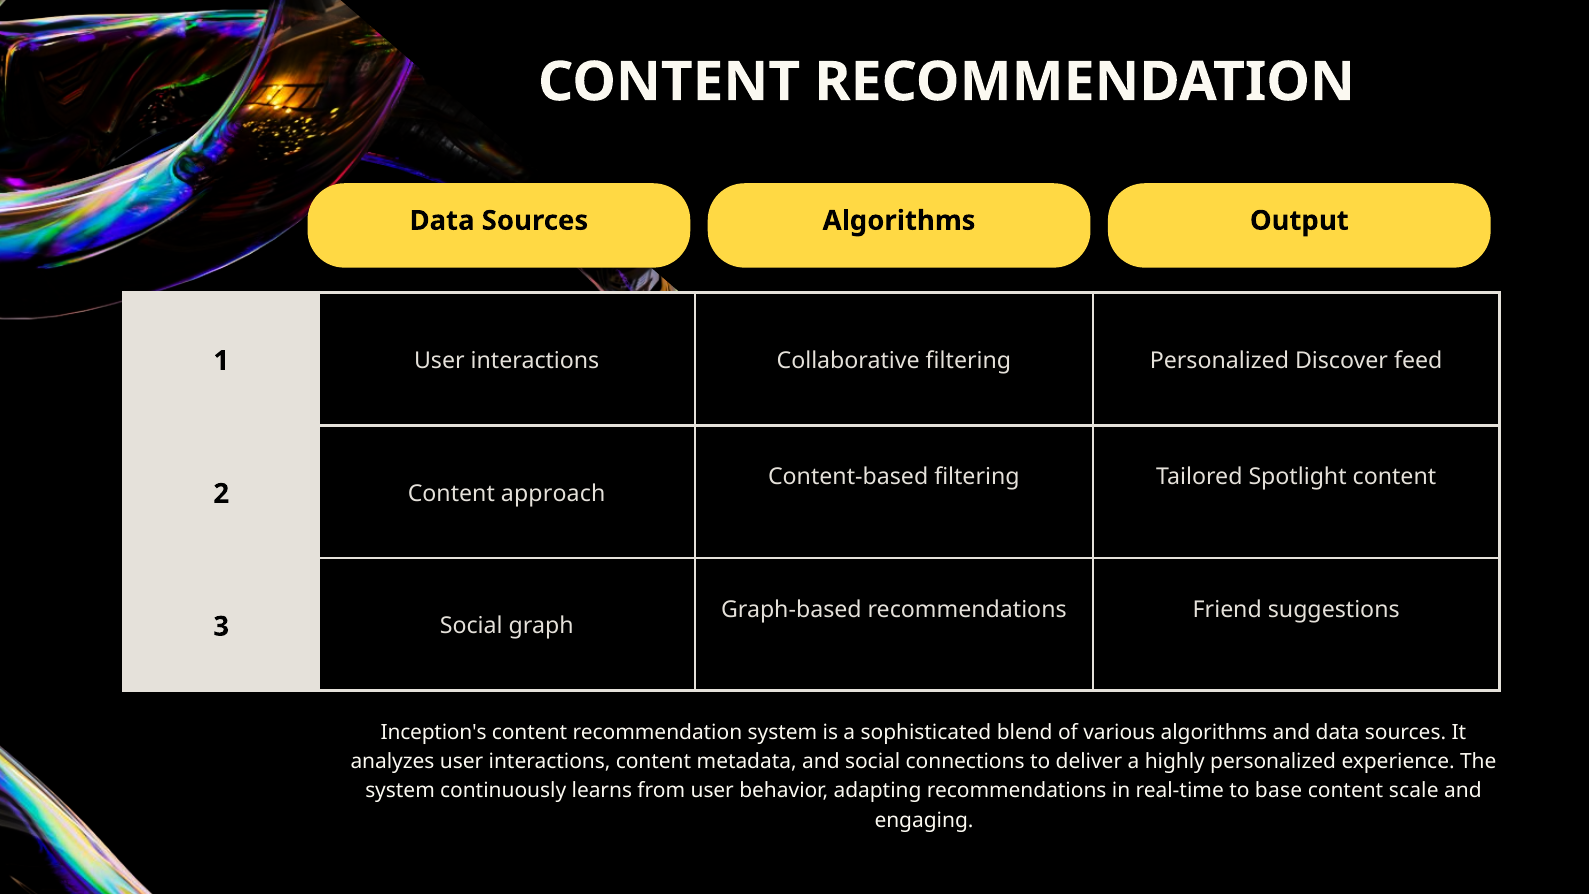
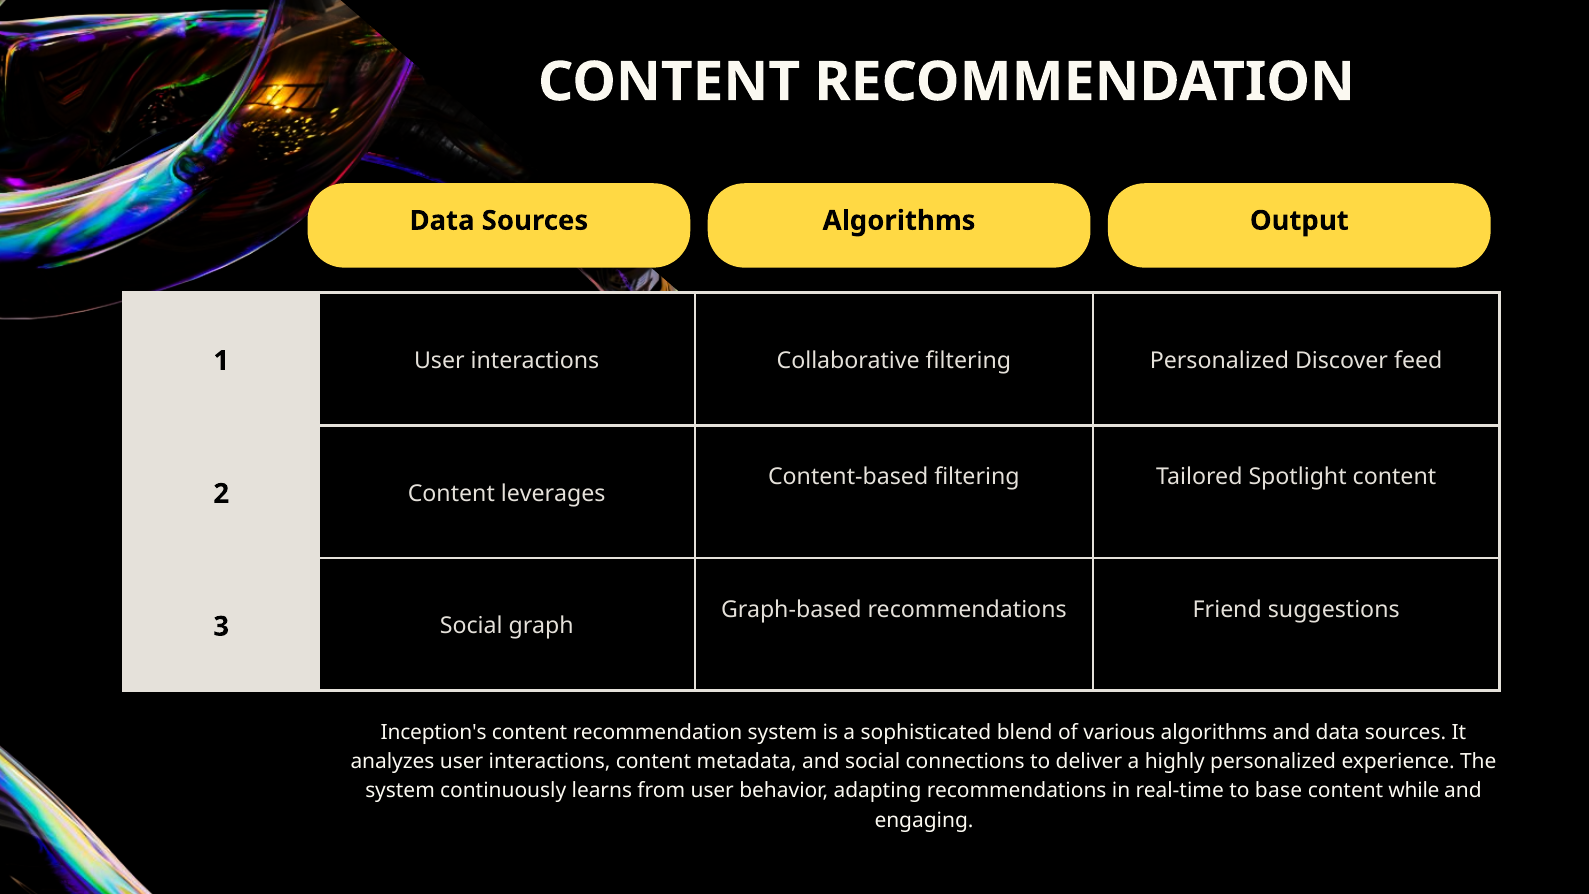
approach: approach -> leverages (553, 493)
scale: scale -> while (1414, 791)
